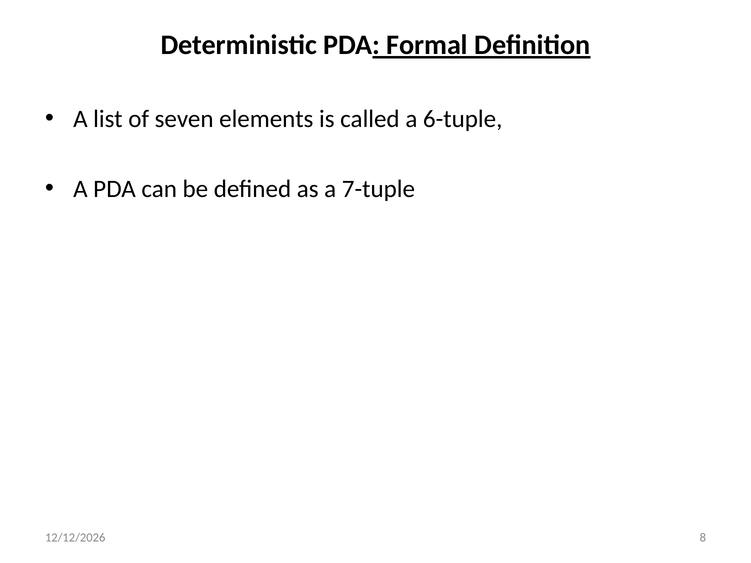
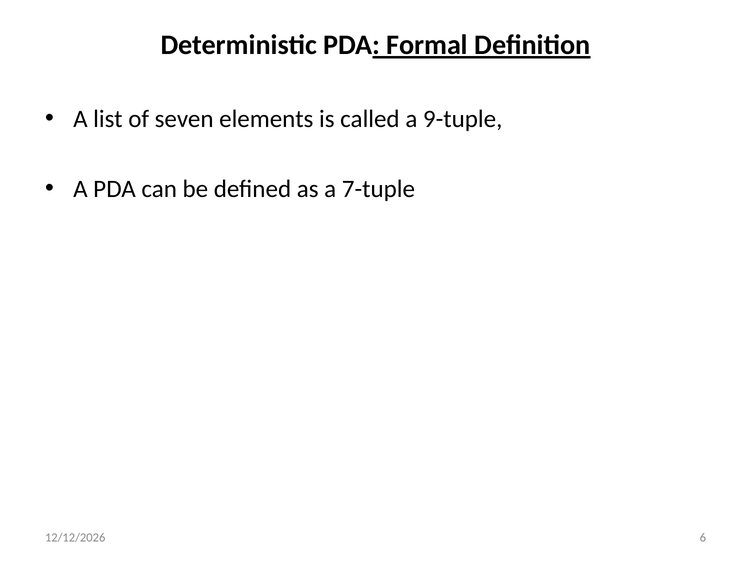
6-tuple: 6-tuple -> 9-tuple (463, 119)
8: 8 -> 6 (703, 538)
